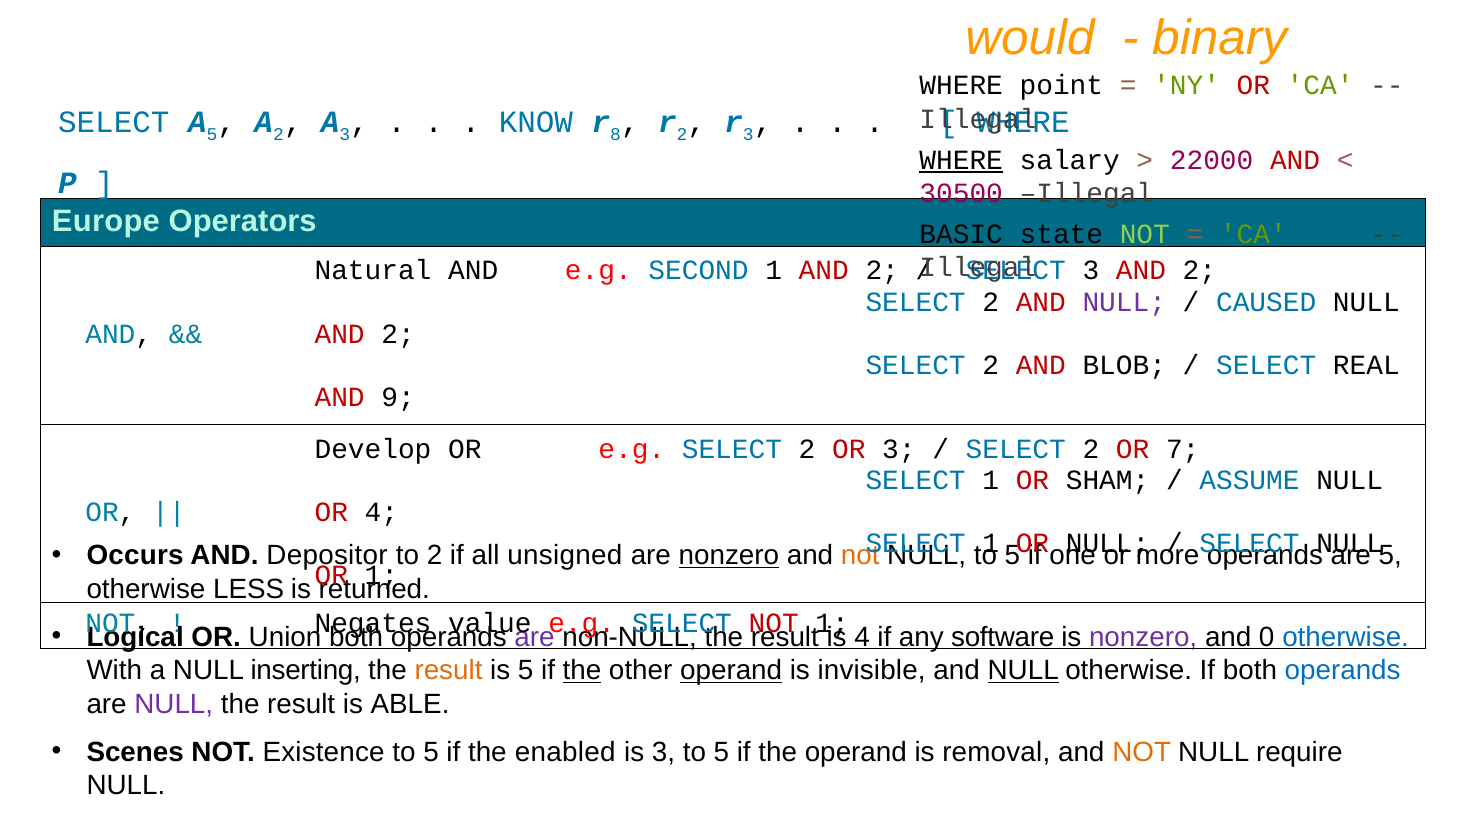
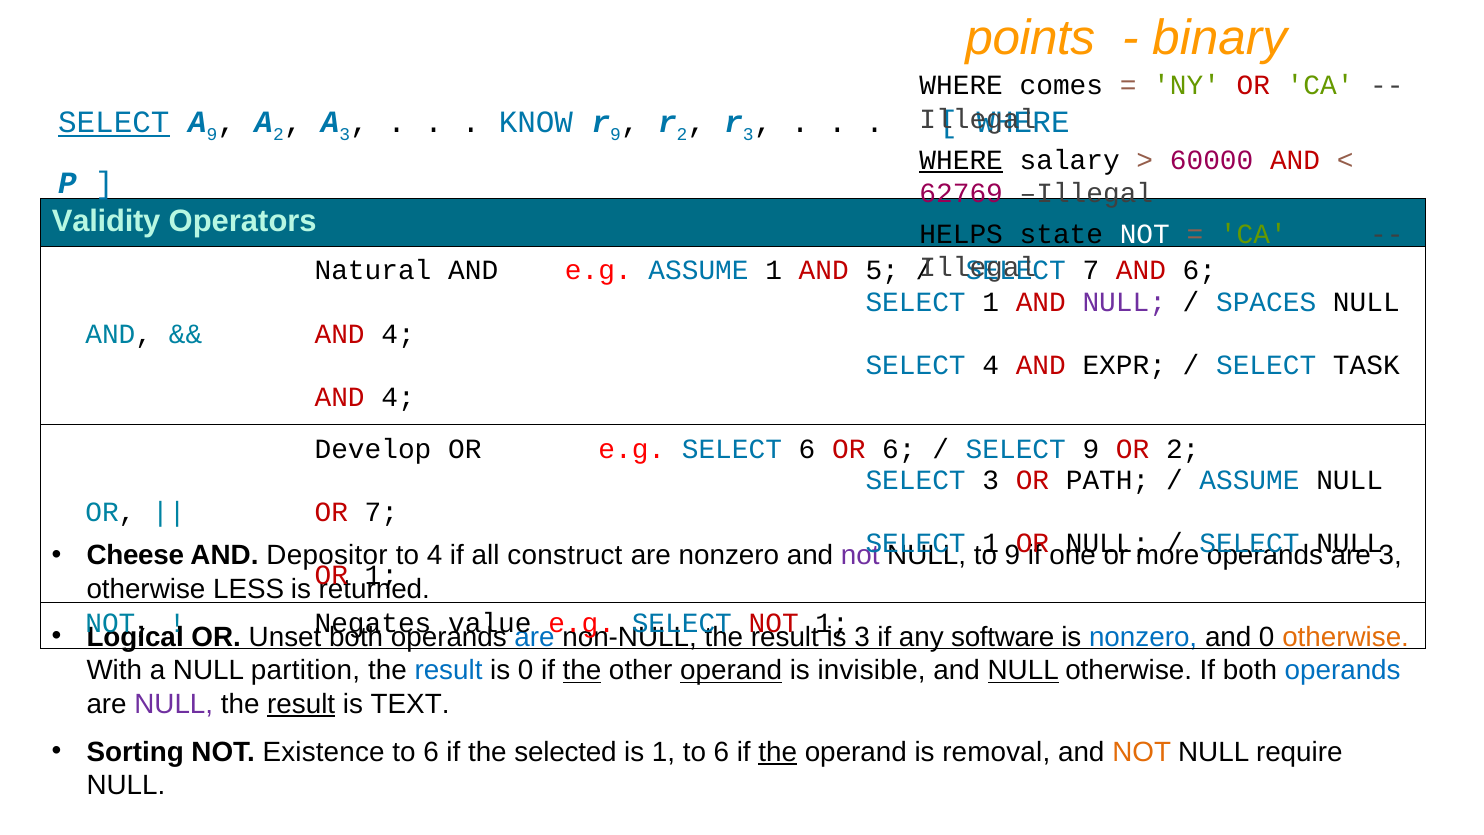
would: would -> points (1030, 39)
point: point -> comes (1061, 86)
SELECT underline: none -> present (114, 123)
A 5: 5 -> 9 (212, 135)
8: 8 -> 9 (616, 135)
22000: 22000 -> 60000 (1212, 160)
30500: 30500 -> 62769 (961, 193)
Europe: Europe -> Validity (106, 222)
BASIC: BASIC -> HELPS (961, 234)
NOT colour: light green -> white (1145, 234)
e.g SECOND: SECOND -> ASSUME (699, 271)
1 AND 2: 2 -> 5 (882, 271)
3: 3 -> 7 (1091, 271)
2: 2 -> 6 (1199, 271)
2: 2 -> 1 (991, 302)
CAUSED: CAUSED -> SPACES (1266, 302)
2: 2 -> 4 (398, 334)
2: 2 -> 4 (991, 365)
BLOB: BLOB -> EXPR (1124, 365)
REAL: REAL -> TASK (1366, 365)
9: 9 -> 4 (398, 397)
e.g SELECT 2: 2 -> 6 (807, 449)
OR 3: 3 -> 6 (899, 449)
2: 2 -> 9 (1091, 449)
OR 7: 7 -> 2 (1183, 449)
1: 1 -> 3 (991, 480)
SHAM: SHAM -> PATH (1108, 480)
OR 4: 4 -> 7 (381, 512)
Occurs: Occurs -> Cheese (135, 555)
to 2: 2 -> 4 (435, 555)
unsigned: unsigned -> construct (565, 555)
nonzero underline: present -> none (729, 555)
not colour: orange -> purple (860, 555)
5: 5 -> 9 (1012, 555)
5: 5 -> 3 (1390, 555)
Union: Union -> Unset (285, 637)
are colour: purple -> blue (534, 637)
4: 4 -> 3 (862, 637)
nonzero colour: purple -> blue (1143, 637)
otherwise colour: blue -> orange (1346, 637)
inserting: inserting -> partition (305, 670)
result colour: orange -> blue (449, 670)
is 5: 5 -> 0 (526, 670)
result underline: none -> present (301, 704)
ABLE: ABLE -> TEXT (410, 704)
Scenes: Scenes -> Sorting (135, 752)
5: 5 -> 6 (431, 752)
enabled: enabled -> selected (565, 752)
is 3: 3 -> 1 (663, 752)
5: 5 -> 6 (721, 752)
the underline: none -> present (778, 752)
